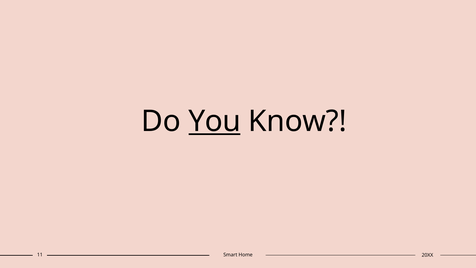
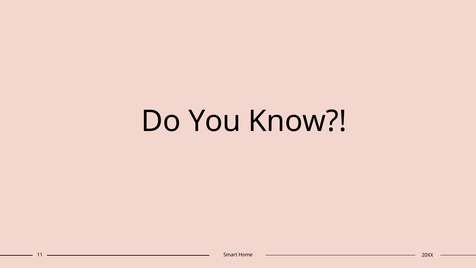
You underline: present -> none (215, 121)
